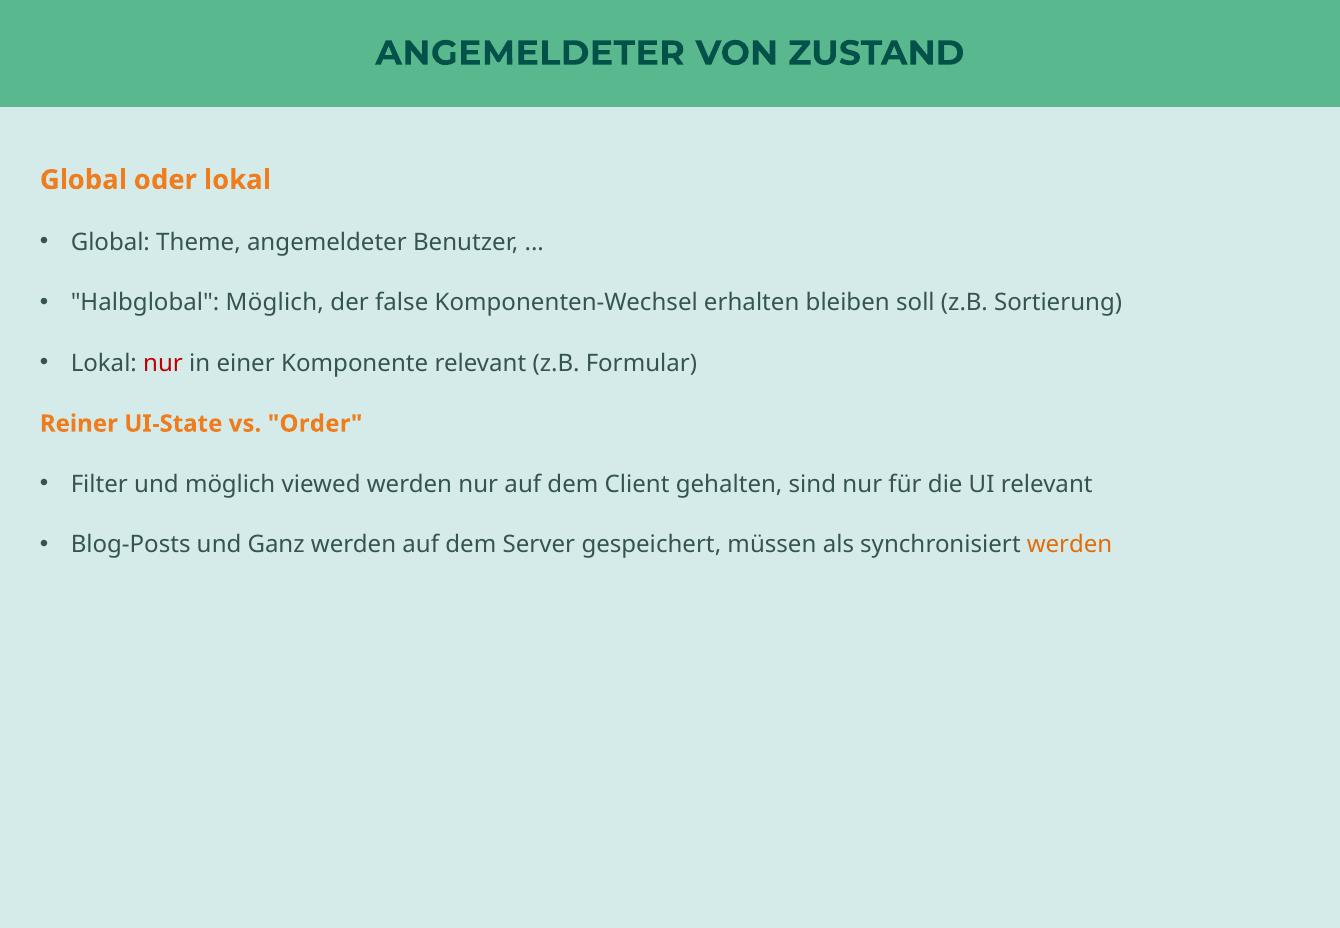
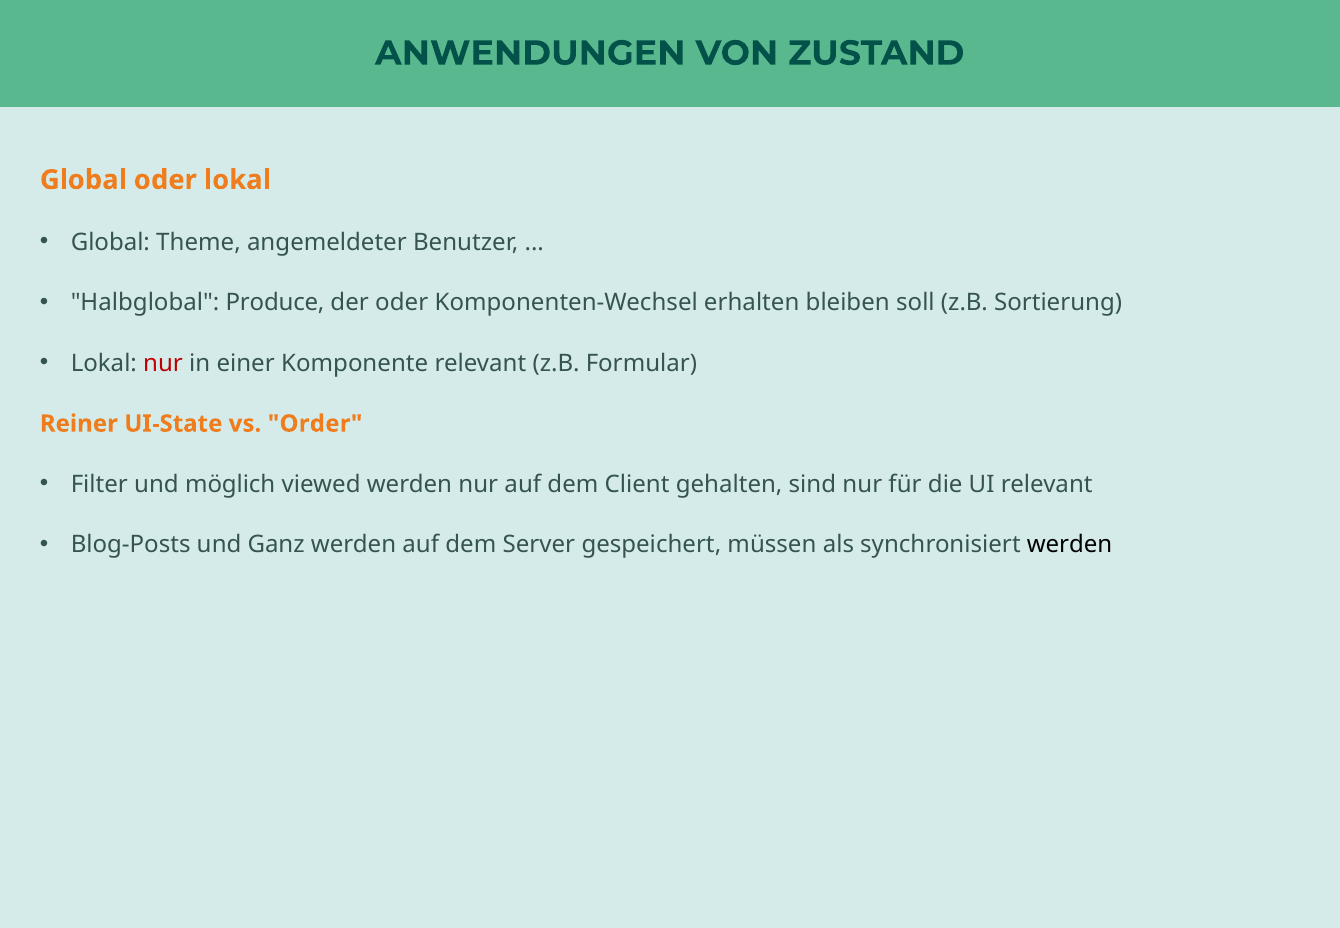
ANGEMELDETER: ANGEMELDETER -> ANWENDUNGEN (530, 53)
Halbglobal Möglich: Möglich -> Produce (275, 303)
der false: false -> oder (402, 303)
werden colour: orange -> black (1070, 545)
